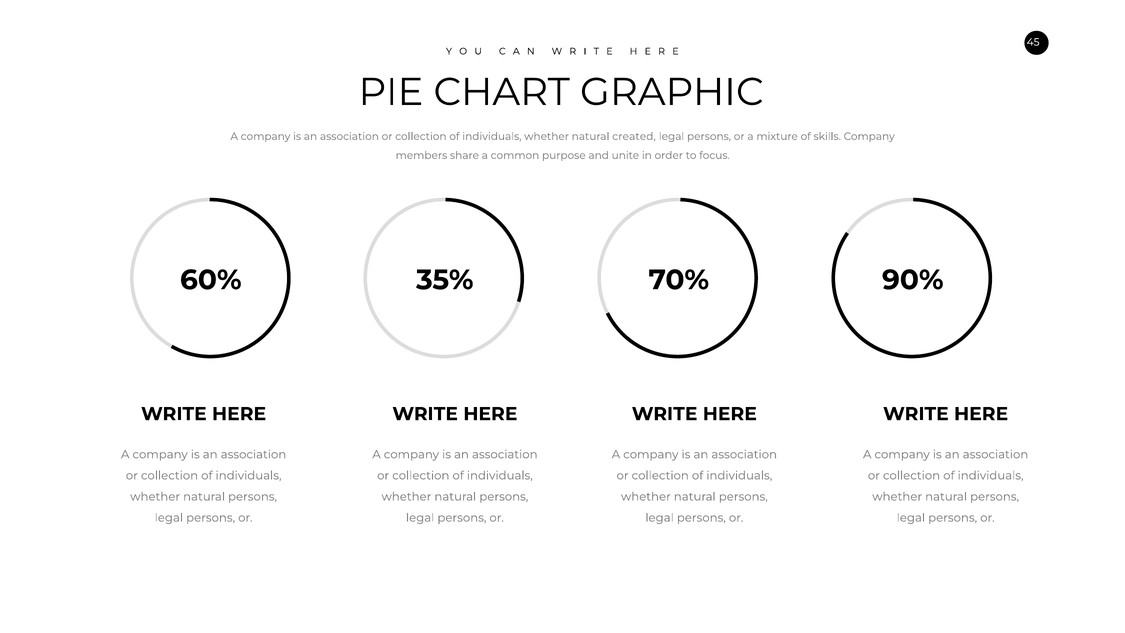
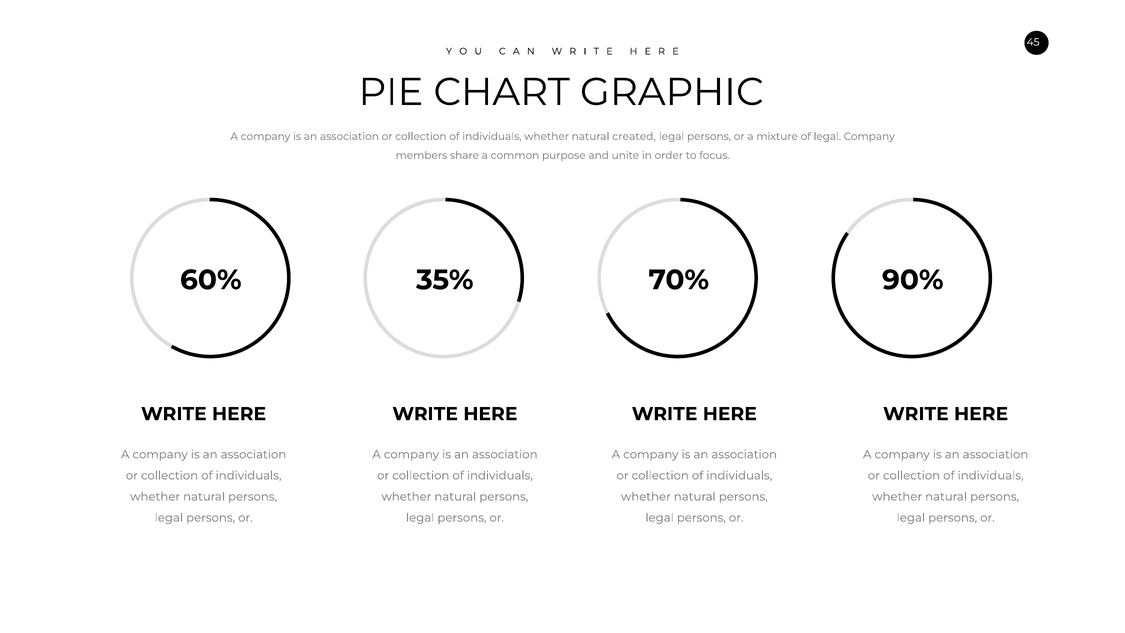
of skills: skills -> legal (827, 136)
